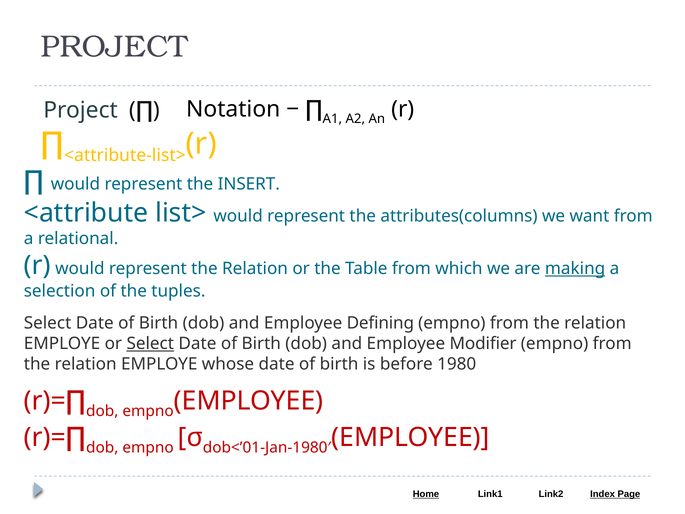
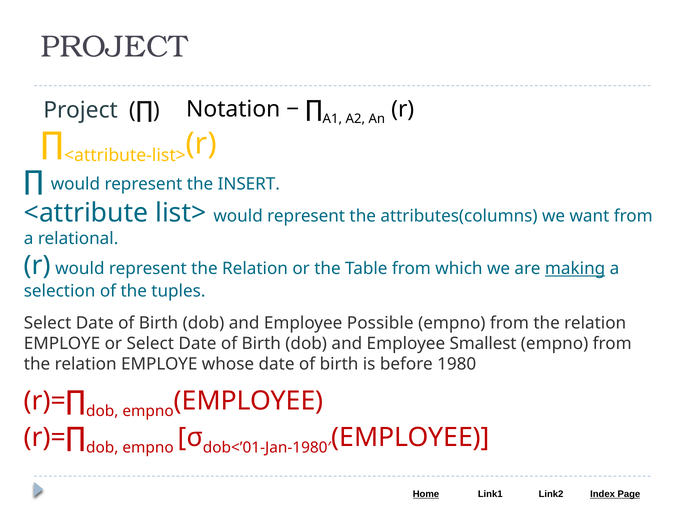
Defining: Defining -> Possible (380, 323)
Select underline: present -> none (150, 344)
Modifier: Modifier -> Smallest (483, 344)
